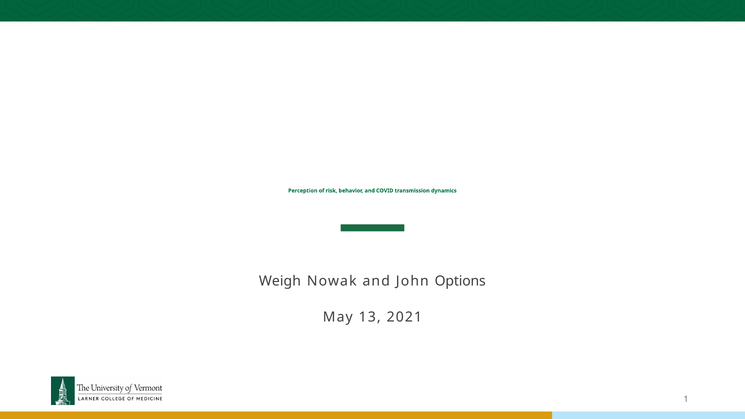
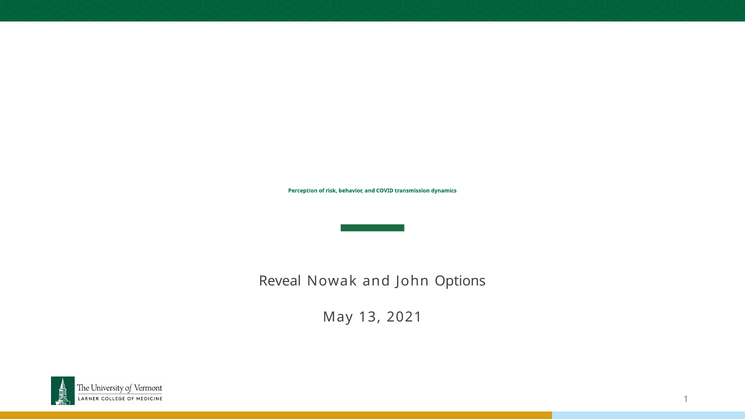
Weigh: Weigh -> Reveal (280, 281)
